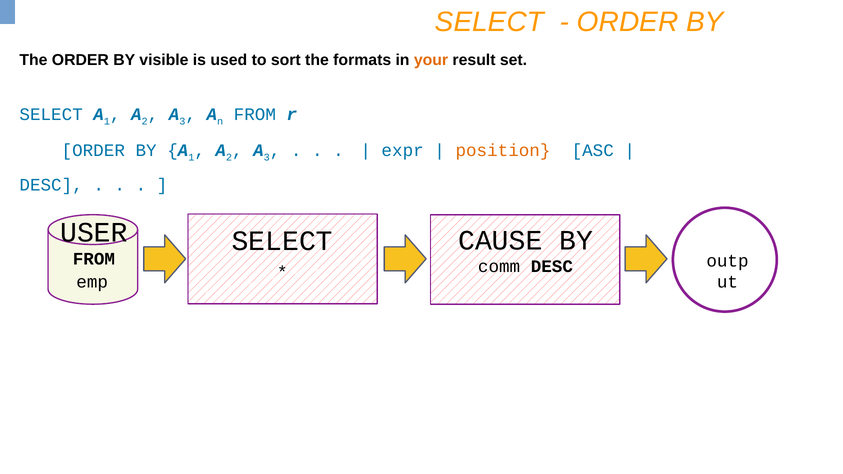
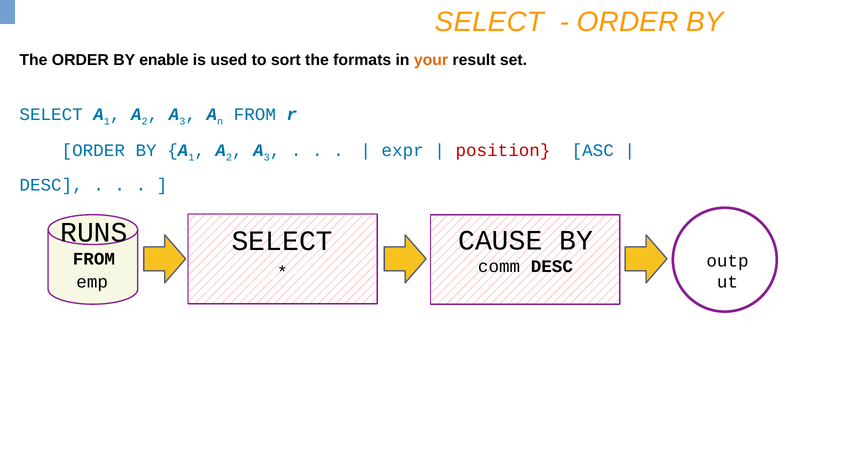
visible: visible -> enable (164, 60)
position colour: orange -> red (503, 150)
USER: USER -> RUNS (94, 232)
